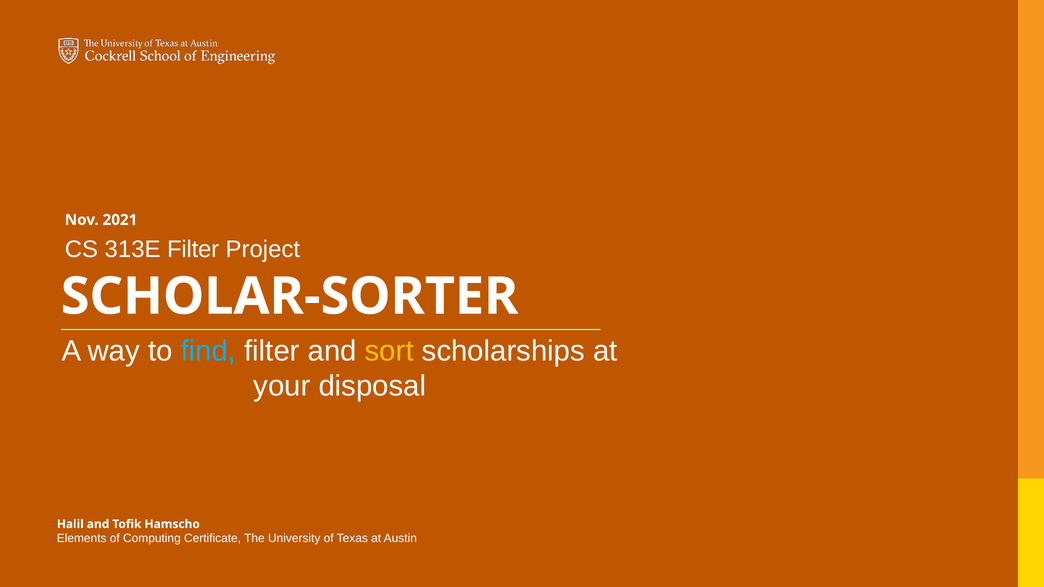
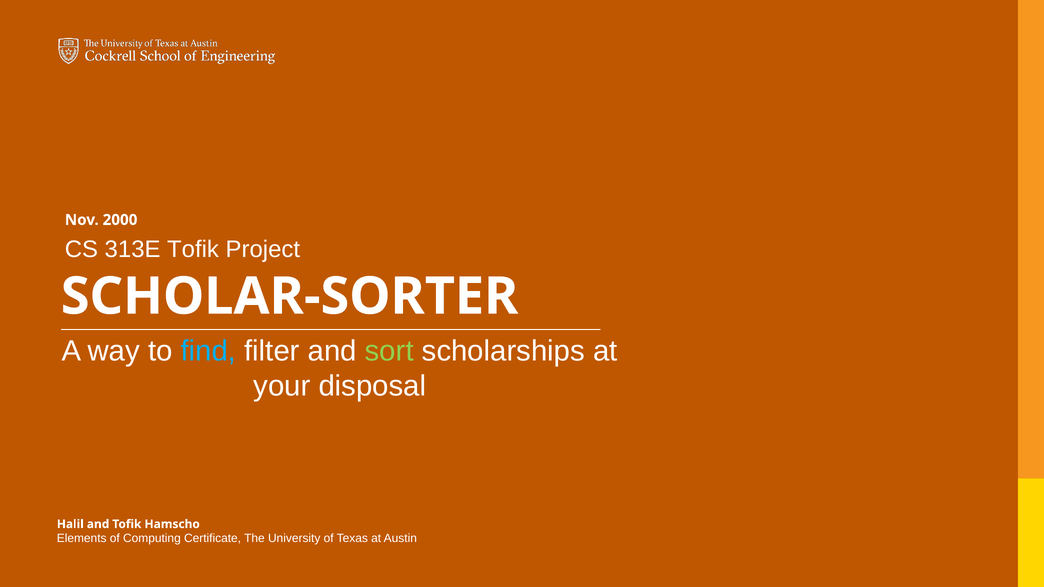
2021: 2021 -> 2000 (120, 220)
313E Filter: Filter -> Tofik (193, 250)
sort colour: yellow -> light green (389, 351)
